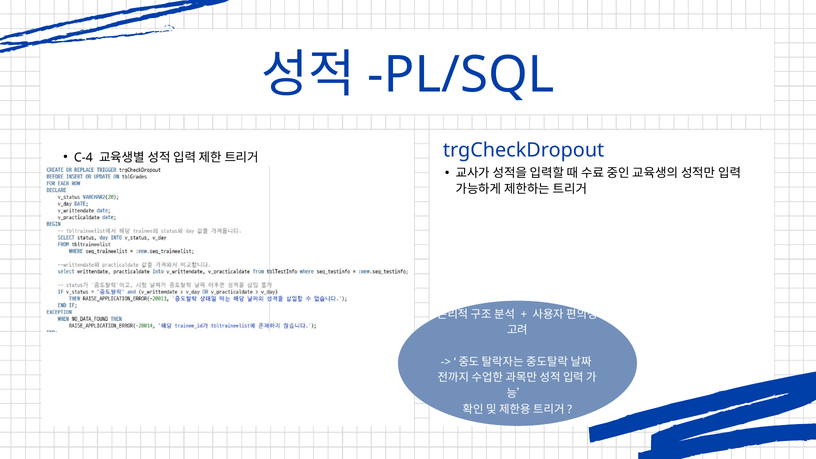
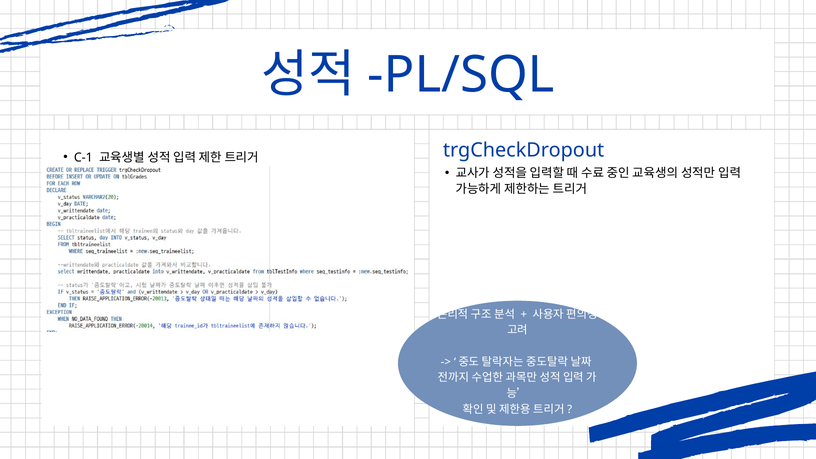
C-4: C-4 -> C-1 (83, 157)
